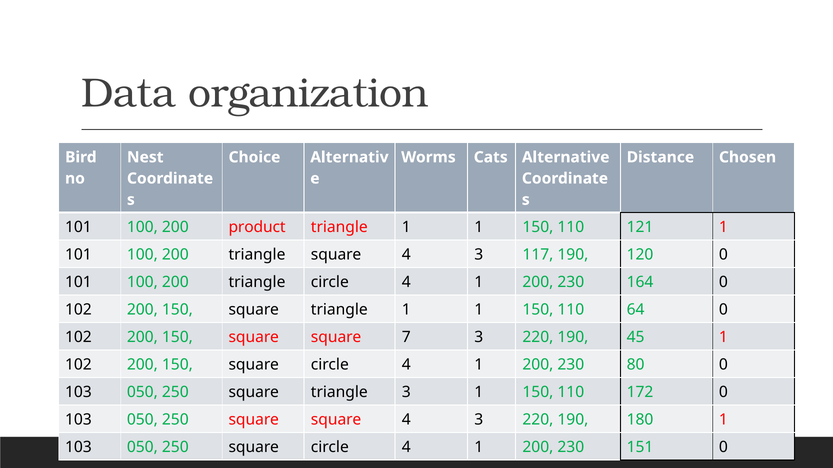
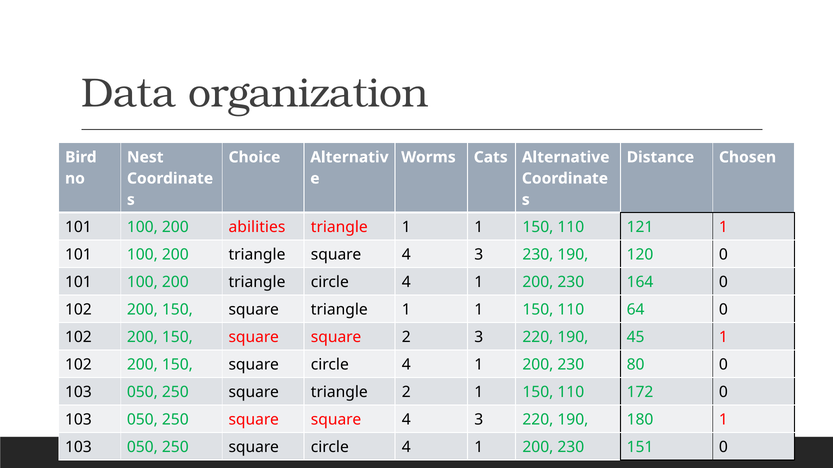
product: product -> abilities (257, 227)
3 117: 117 -> 230 (538, 255)
square 7: 7 -> 2 (406, 338)
triangle 3: 3 -> 2 (406, 393)
